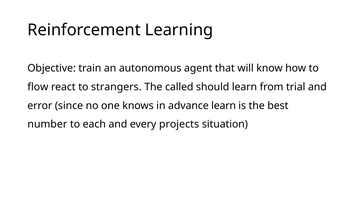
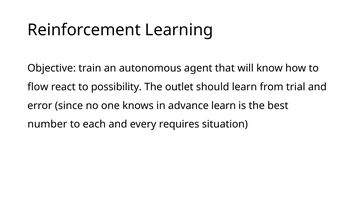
strangers: strangers -> possibility (116, 87)
called: called -> outlet (179, 87)
projects: projects -> requires (179, 124)
